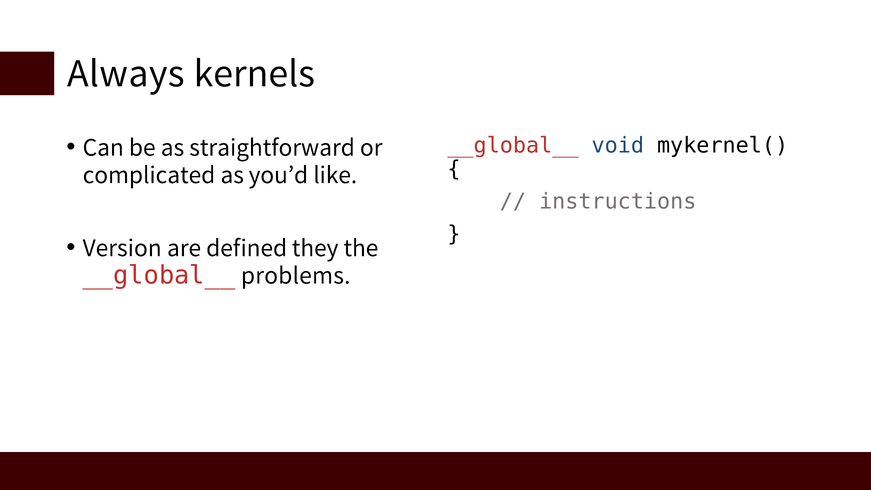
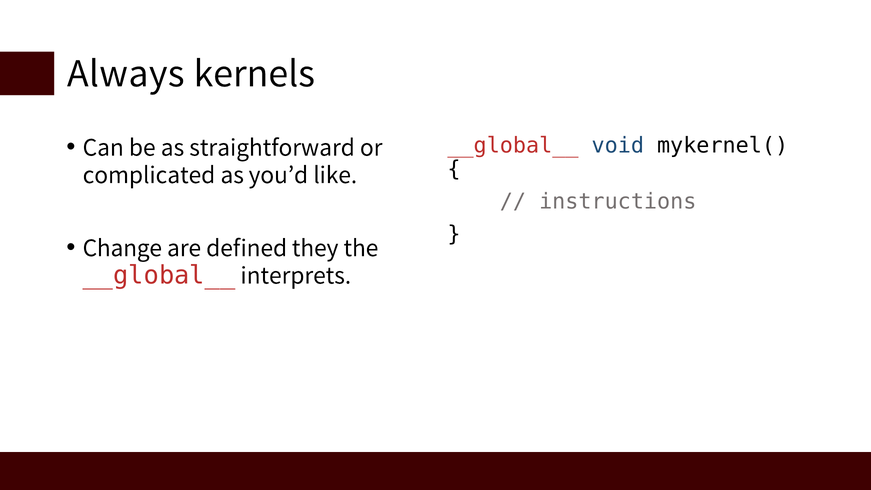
Version: Version -> Change (122, 248)
problems: problems -> interprets (296, 275)
